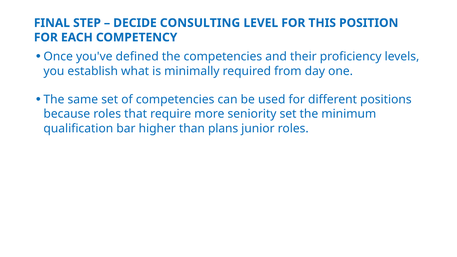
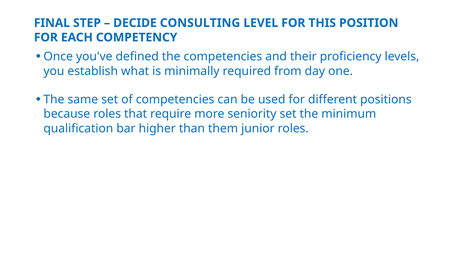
plans: plans -> them (223, 129)
